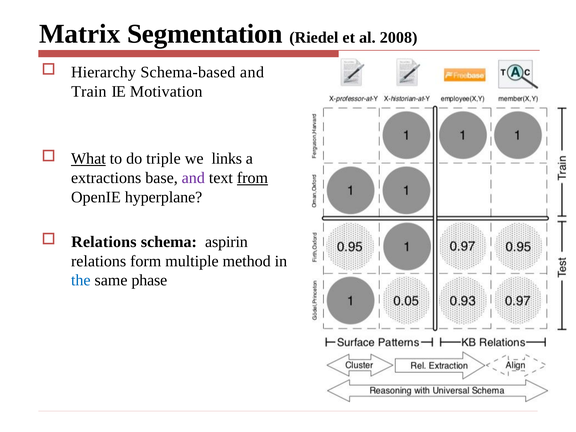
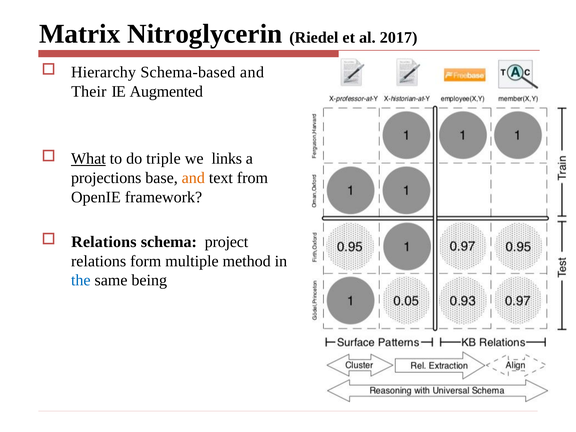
Segmentation: Segmentation -> Nitroglycerin (205, 34)
2008: 2008 -> 2017 (399, 37)
Train: Train -> Their (89, 91)
Motivation: Motivation -> Augmented (166, 91)
extractions: extractions -> projections (106, 178)
and colour: purple -> orange (193, 178)
from underline: present -> none (252, 178)
hyperplane: hyperplane -> framework (164, 197)
aspirin: aspirin -> project (226, 242)
phase: phase -> being (149, 280)
